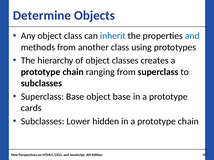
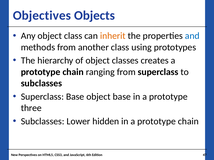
Determine: Determine -> Objectives (42, 16)
inherit colour: blue -> orange (113, 36)
cards: cards -> three (31, 108)
